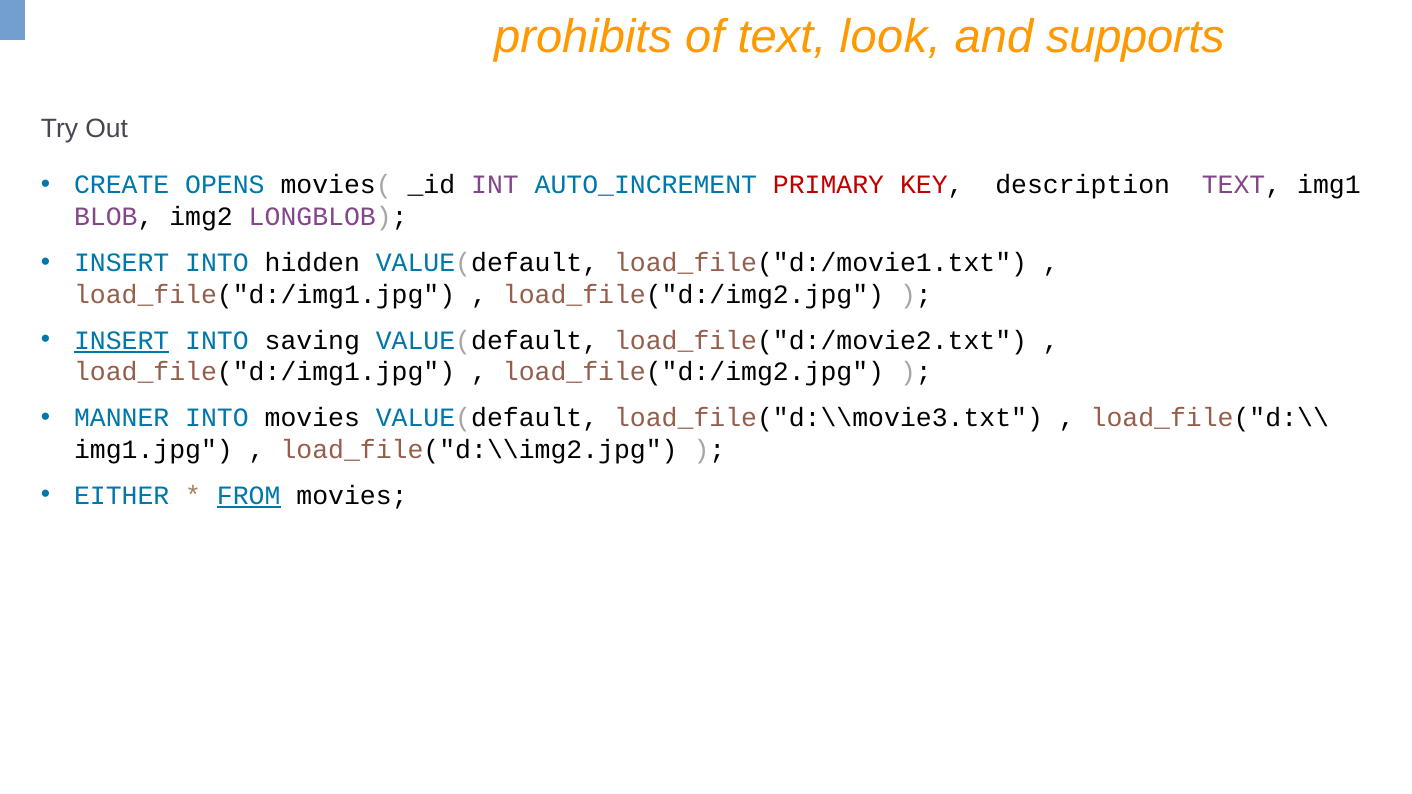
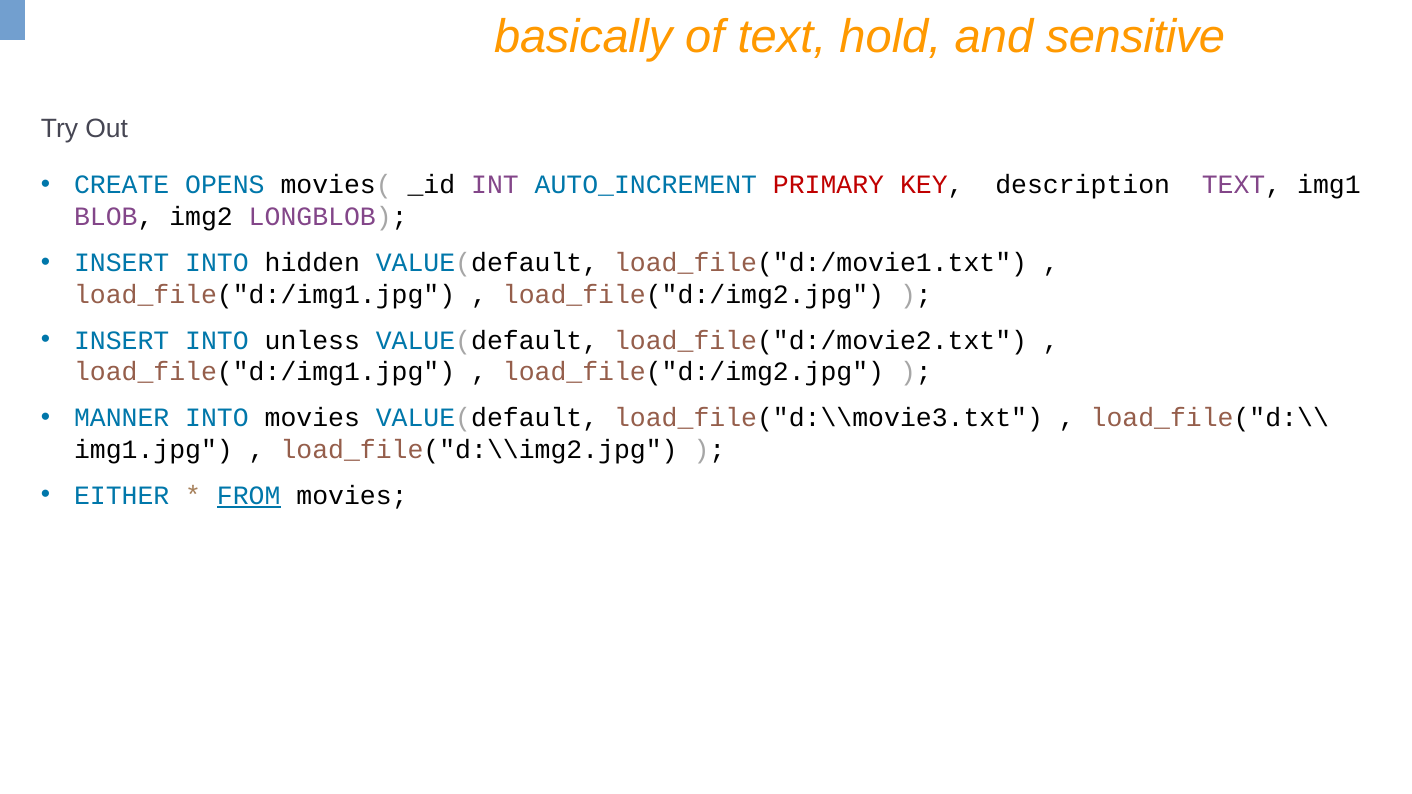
prohibits: prohibits -> basically (583, 37)
look: look -> hold (890, 37)
supports: supports -> sensitive (1135, 37)
INSERT underline: present -> none (122, 340)
saving: saving -> unless (312, 340)
